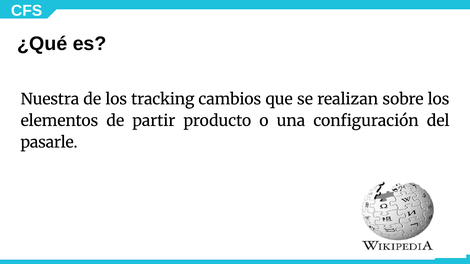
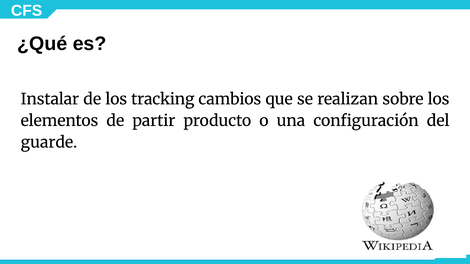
Nuestra: Nuestra -> Instalar (50, 99)
pasarle: pasarle -> guarde (49, 143)
